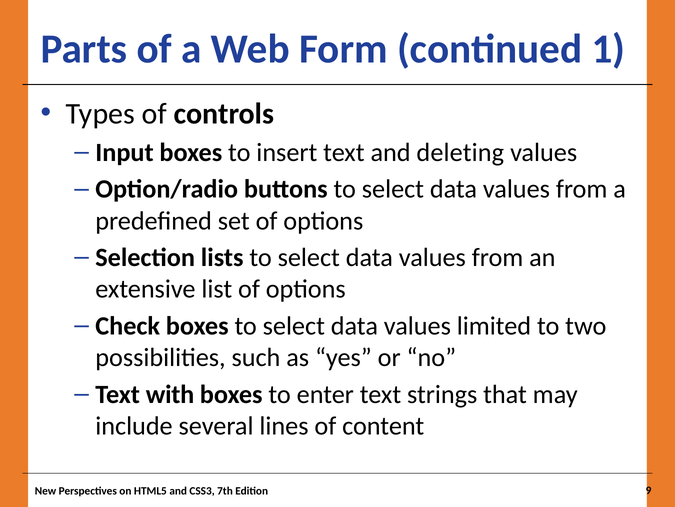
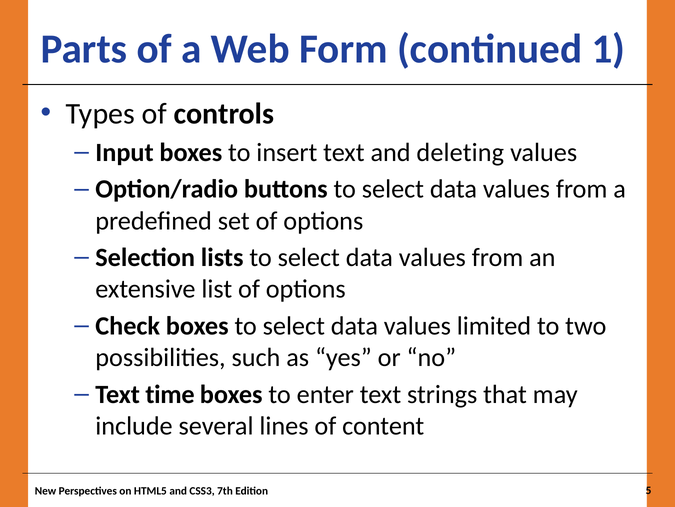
with: with -> time (170, 394)
9: 9 -> 5 (649, 490)
